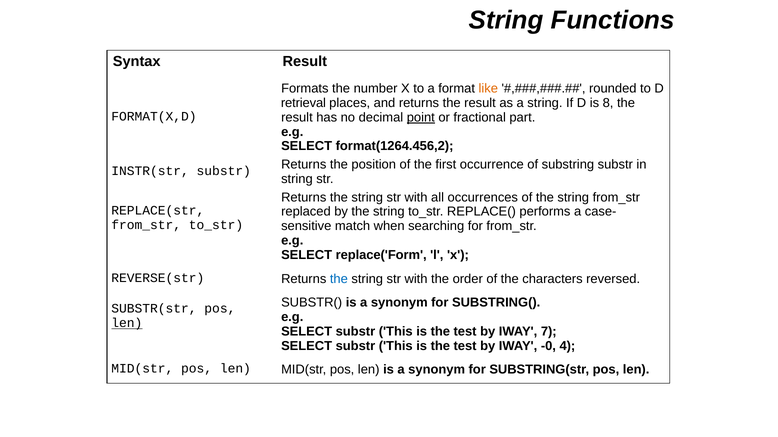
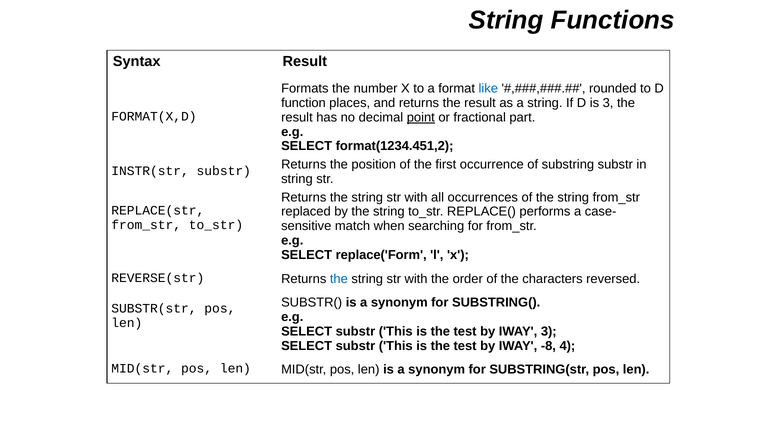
like colour: orange -> blue (488, 89)
retrieval: retrieval -> function (303, 103)
is 8: 8 -> 3 (608, 103)
format(1264.456,2: format(1264.456,2 -> format(1234.451,2 (395, 146)
len underline: present -> none (127, 324)
IWAY 7: 7 -> 3 (549, 332)
-0: -0 -> -8 (548, 346)
